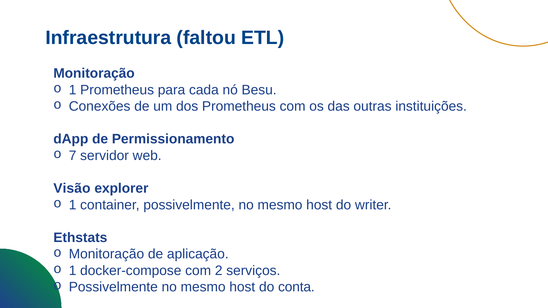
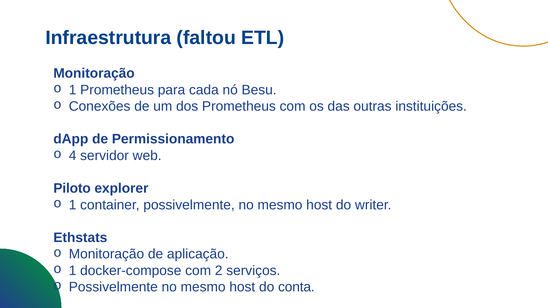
7: 7 -> 4 (73, 156)
Visão: Visão -> Piloto (72, 189)
